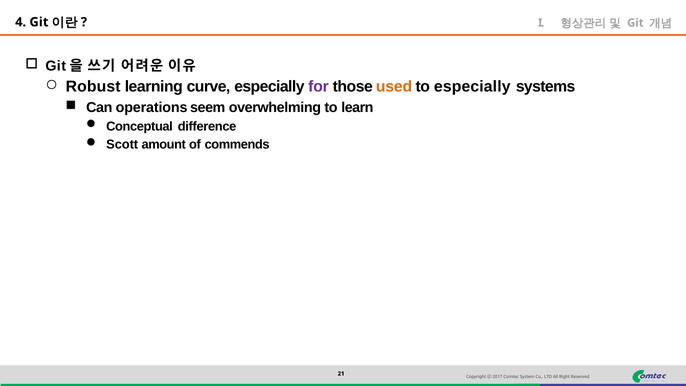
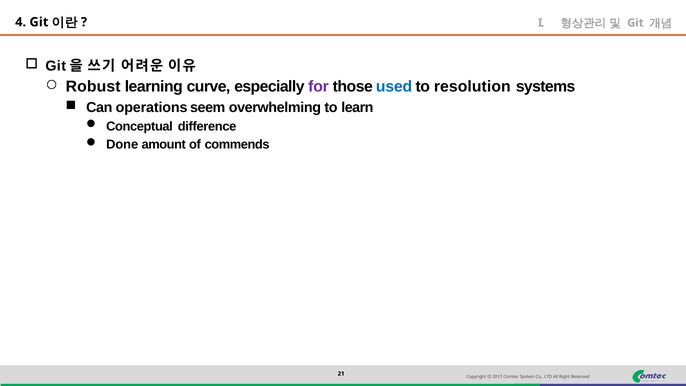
used colour: orange -> blue (394, 87)
to especially: especially -> resolution (472, 87)
Scott: Scott -> Done (122, 144)
